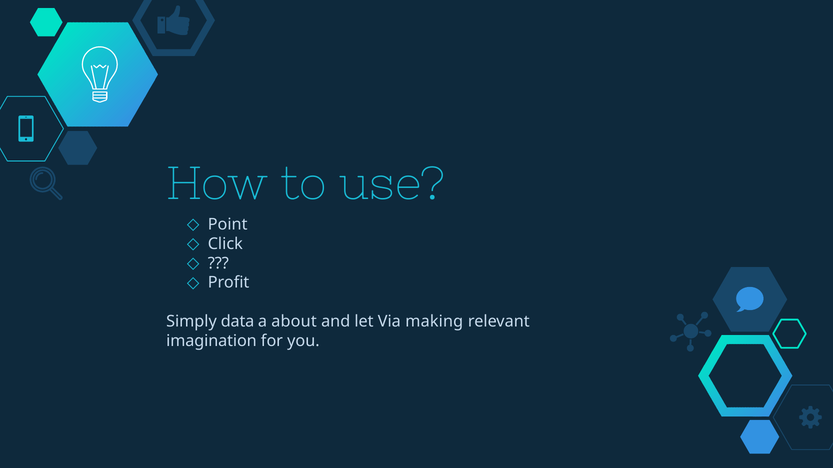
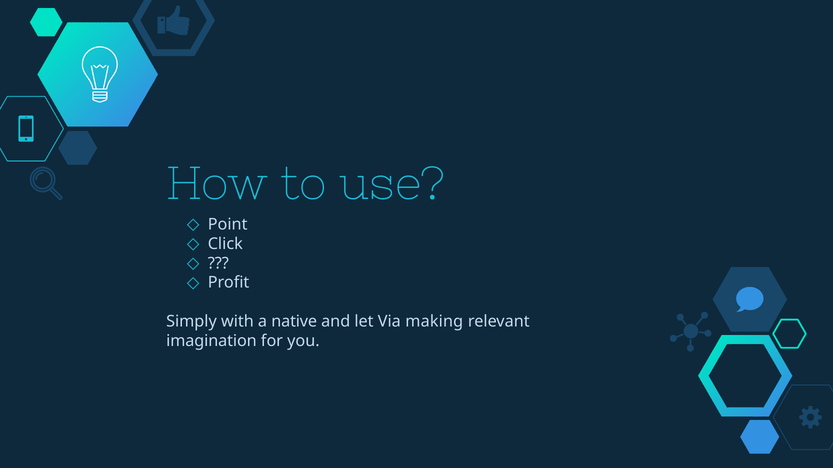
data: data -> with (237, 322)
about: about -> native (294, 322)
